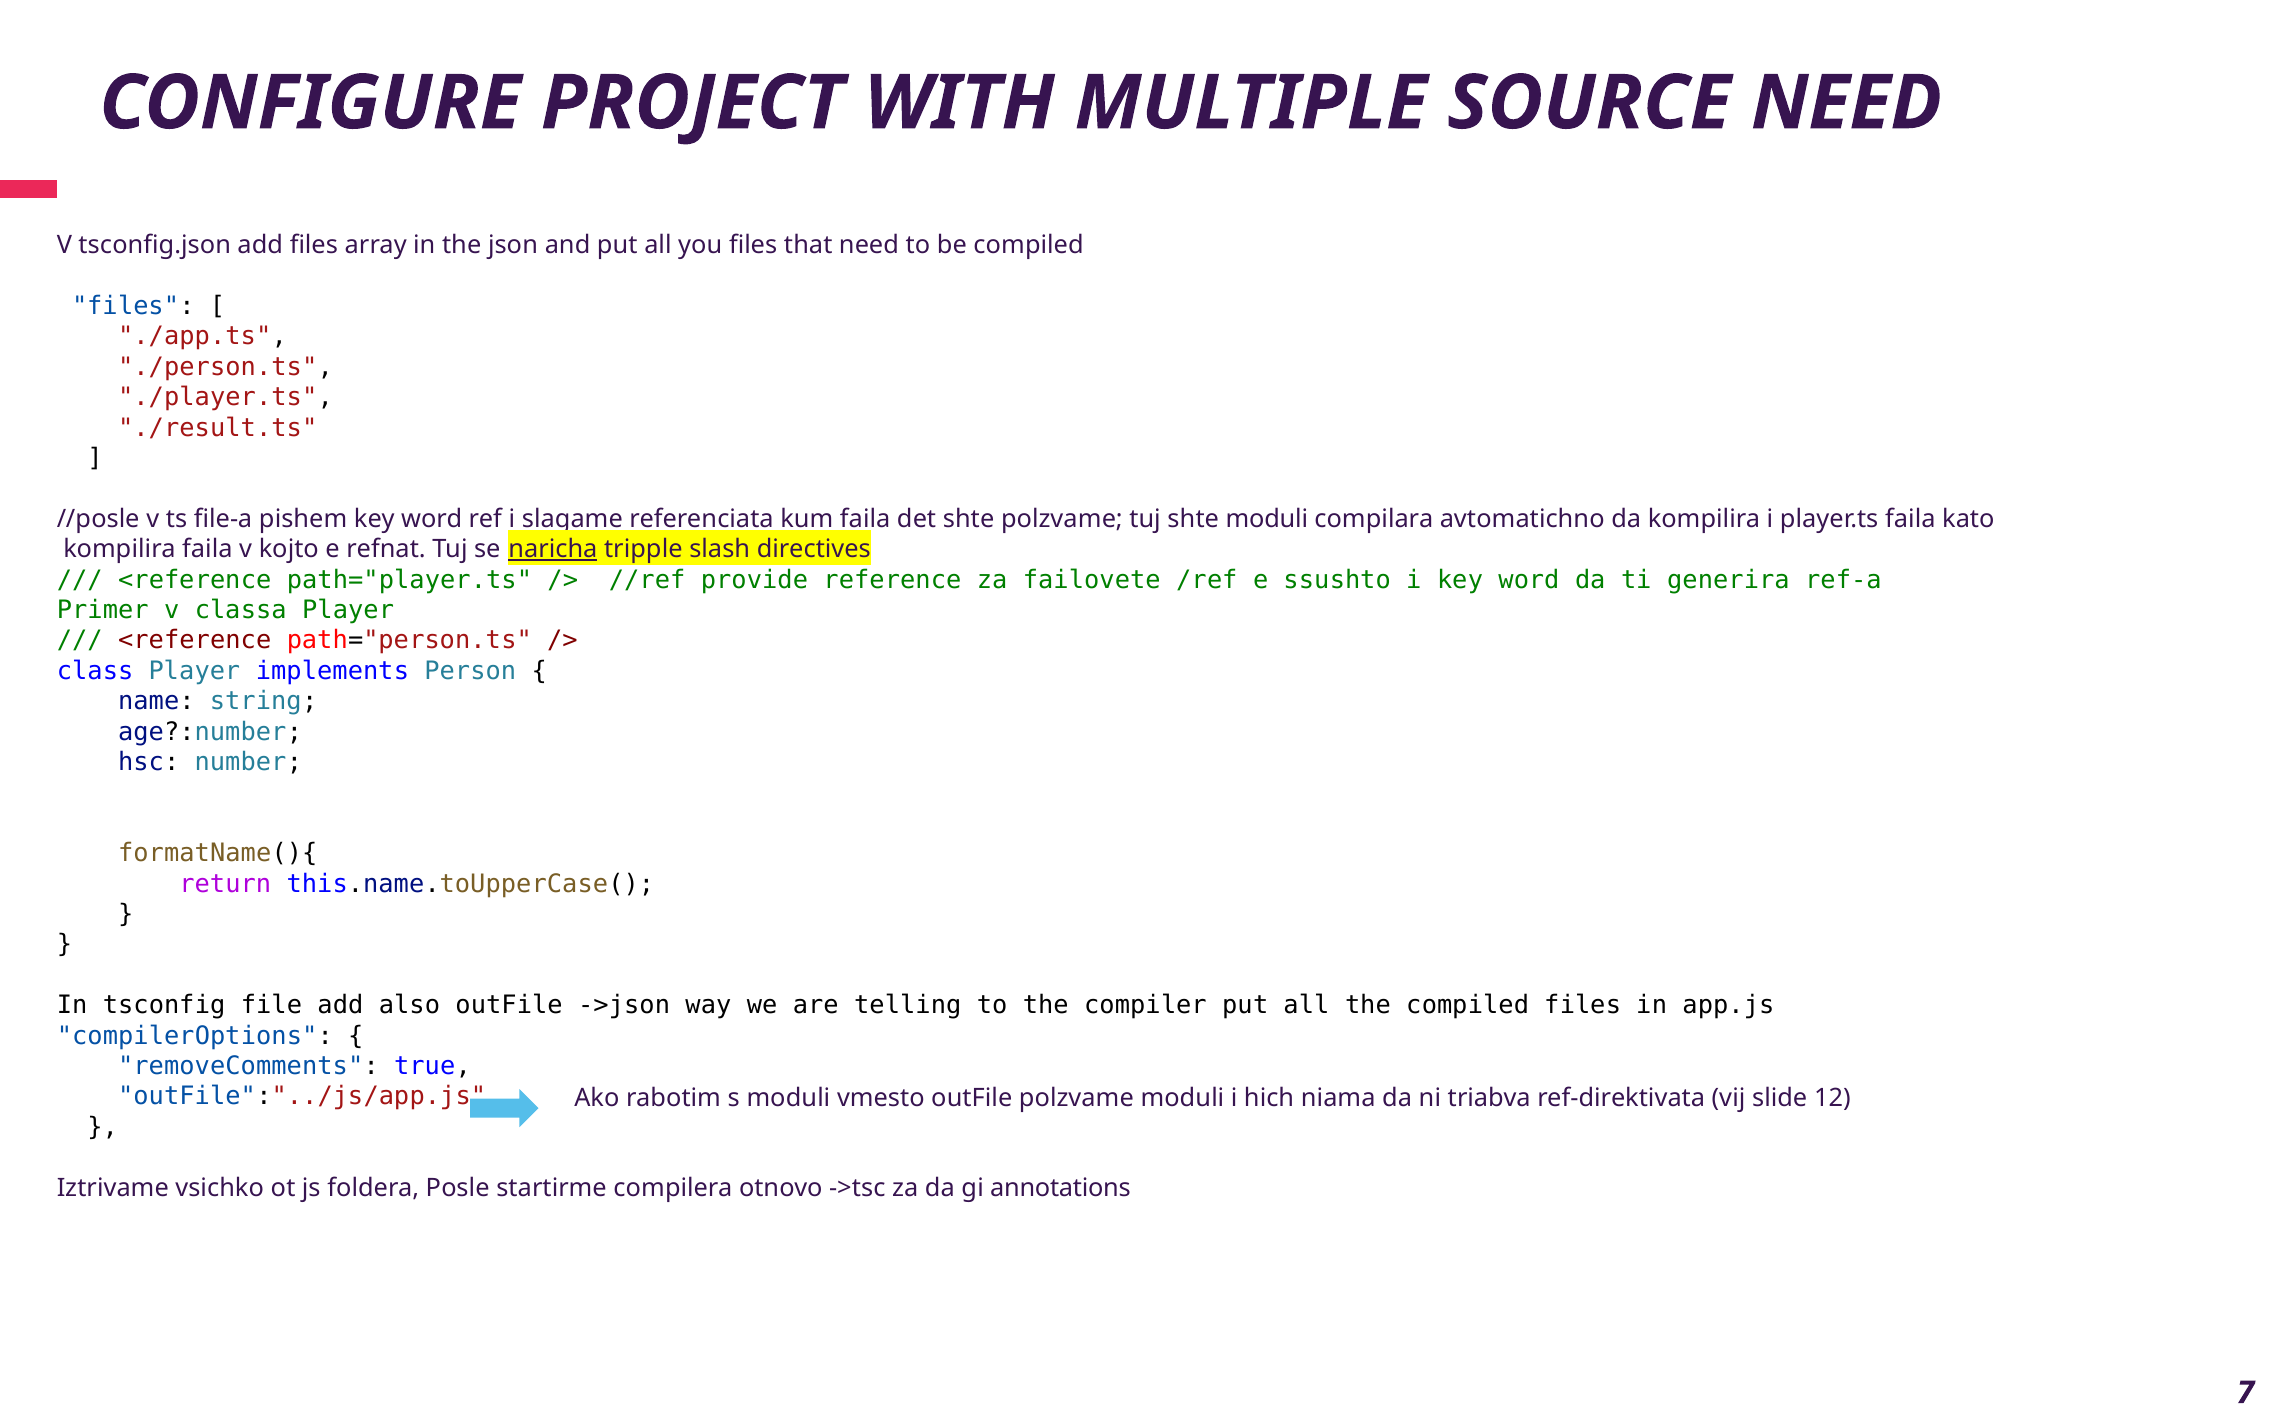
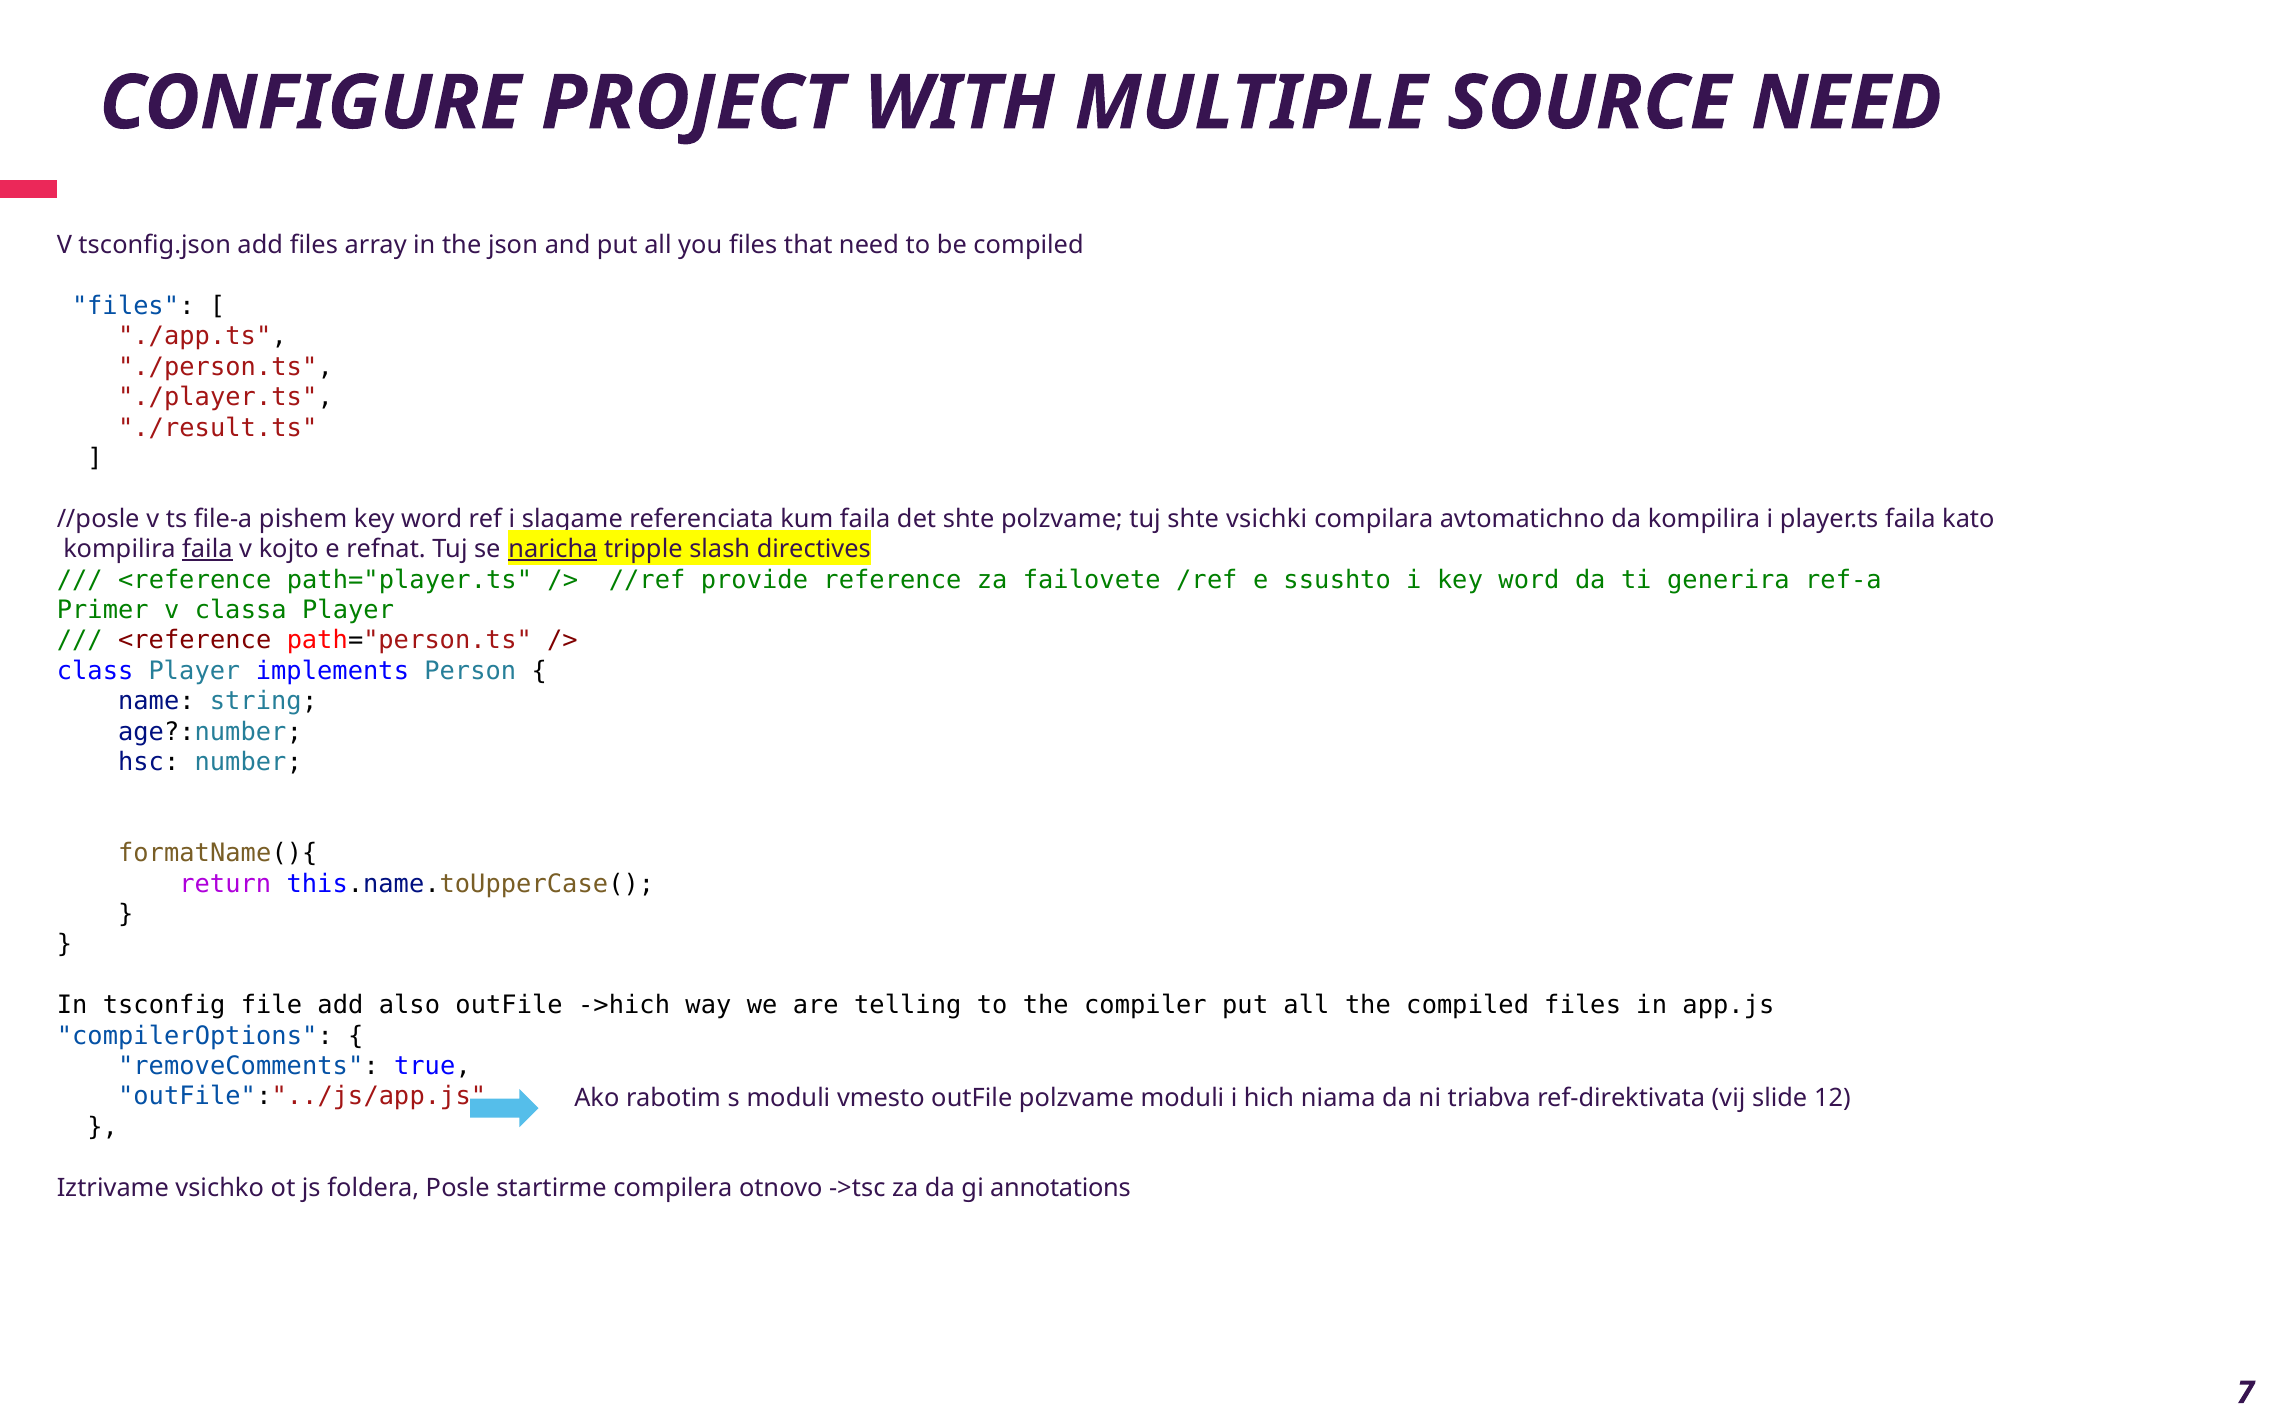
shte moduli: moduli -> vsichki (1267, 519)
faila underline: none -> present (207, 549)
->json: ->json -> ->hich (624, 1005)
